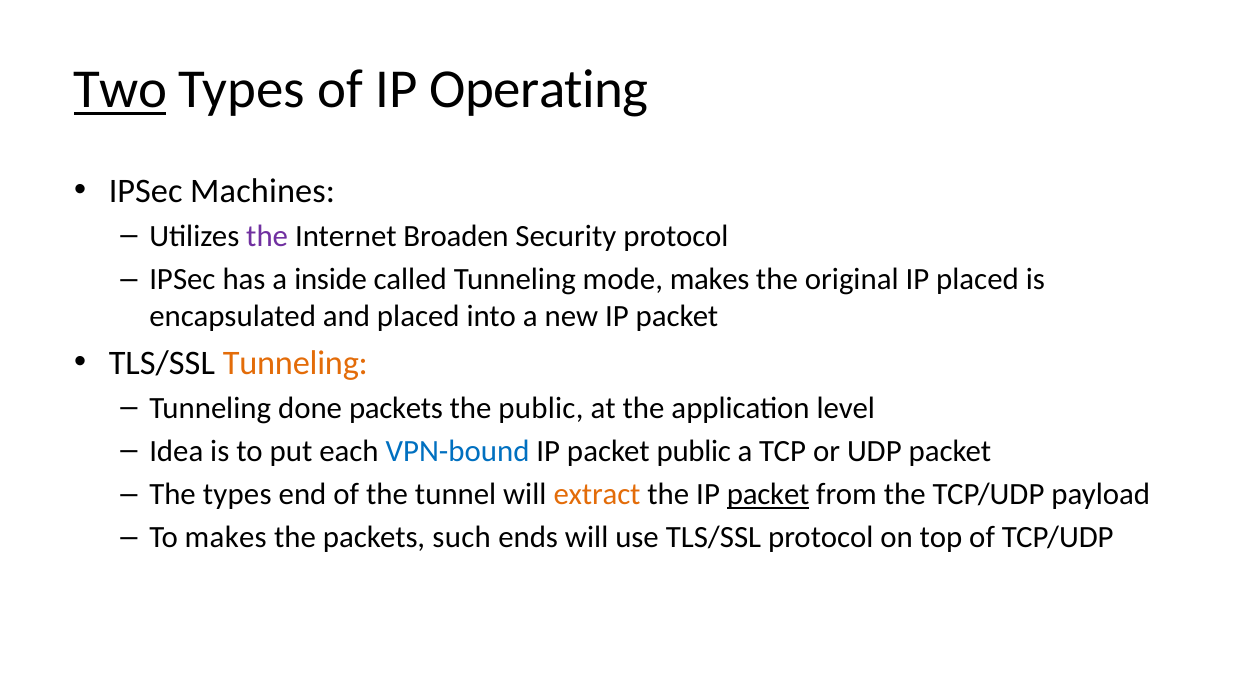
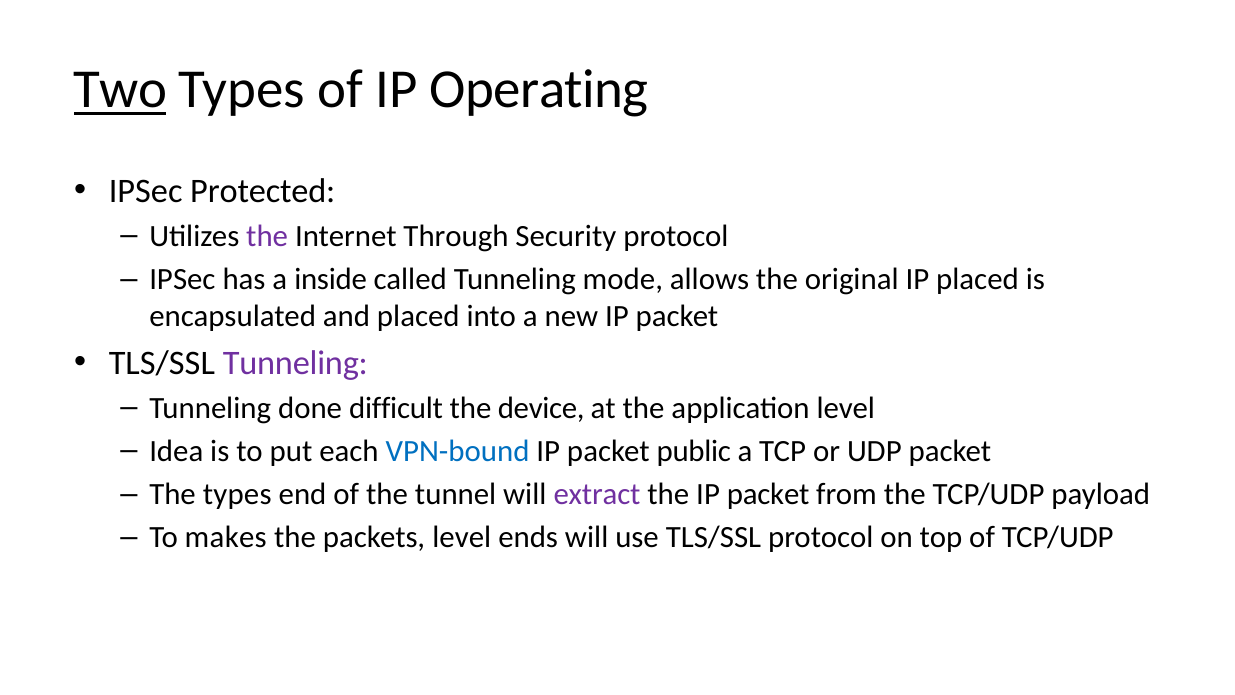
Machines: Machines -> Protected (263, 191)
Broaden: Broaden -> Through (456, 236)
mode makes: makes -> allows (709, 280)
Tunneling colour: orange -> purple (295, 363)
done packets: packets -> difficult (396, 408)
the public: public -> device (541, 408)
extract colour: orange -> purple (597, 494)
packet underline: present -> none (768, 494)
packets such: such -> level (462, 538)
